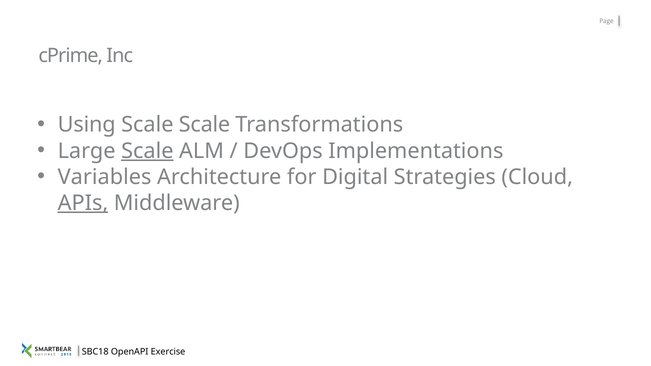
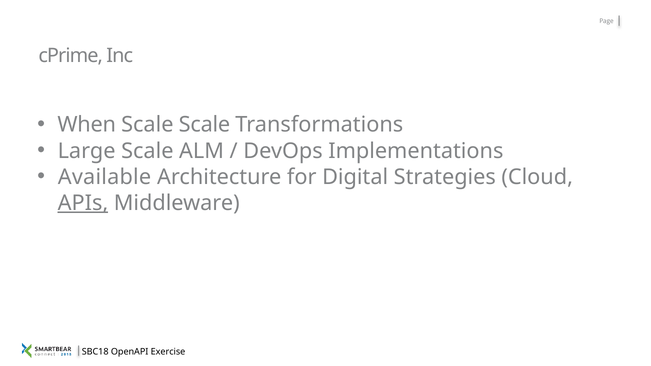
Using: Using -> When (87, 125)
Scale underline: present -> none (147, 151)
Variables: Variables -> Available (104, 177)
